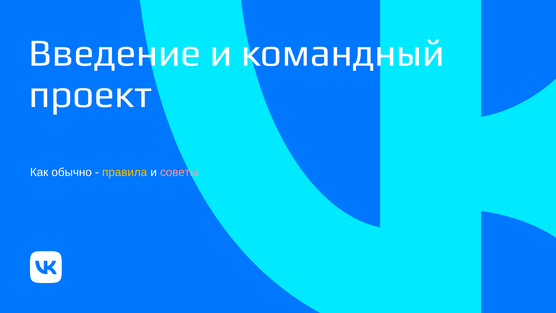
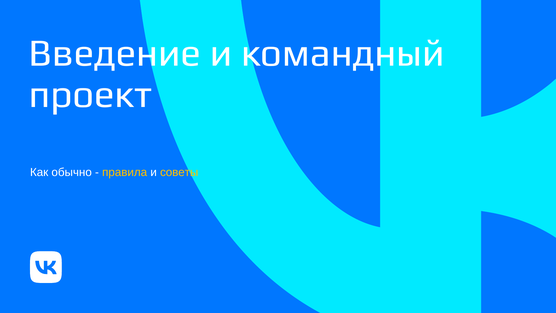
советы colour: pink -> yellow (179, 172)
